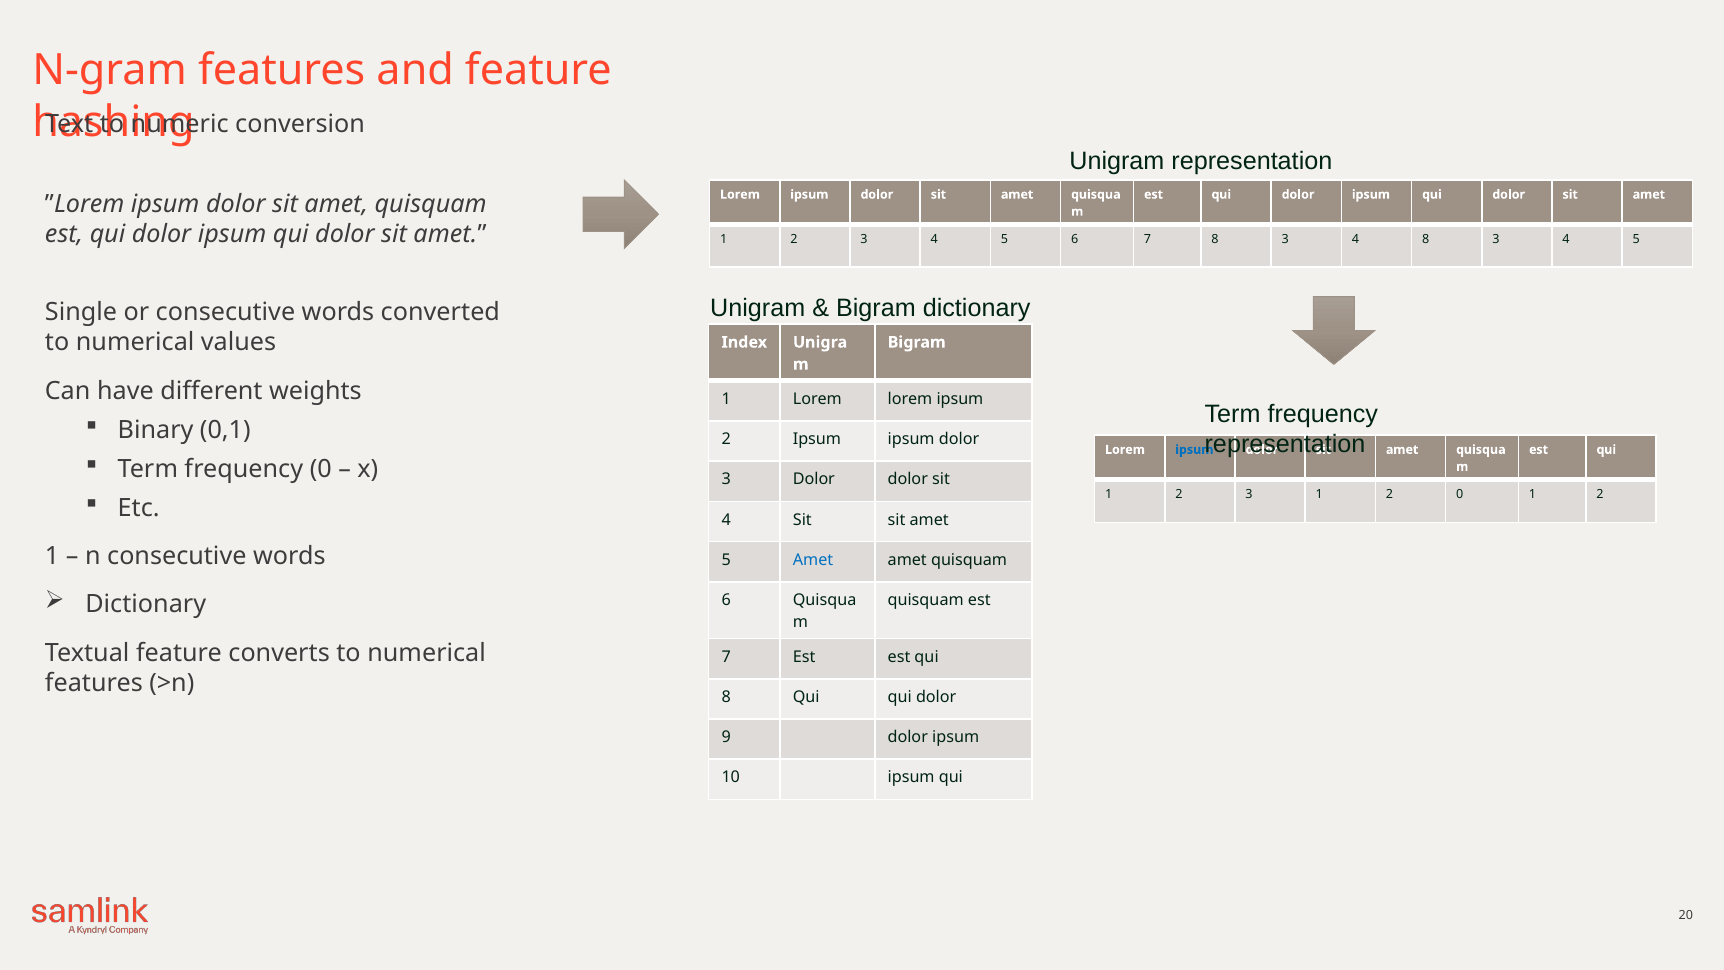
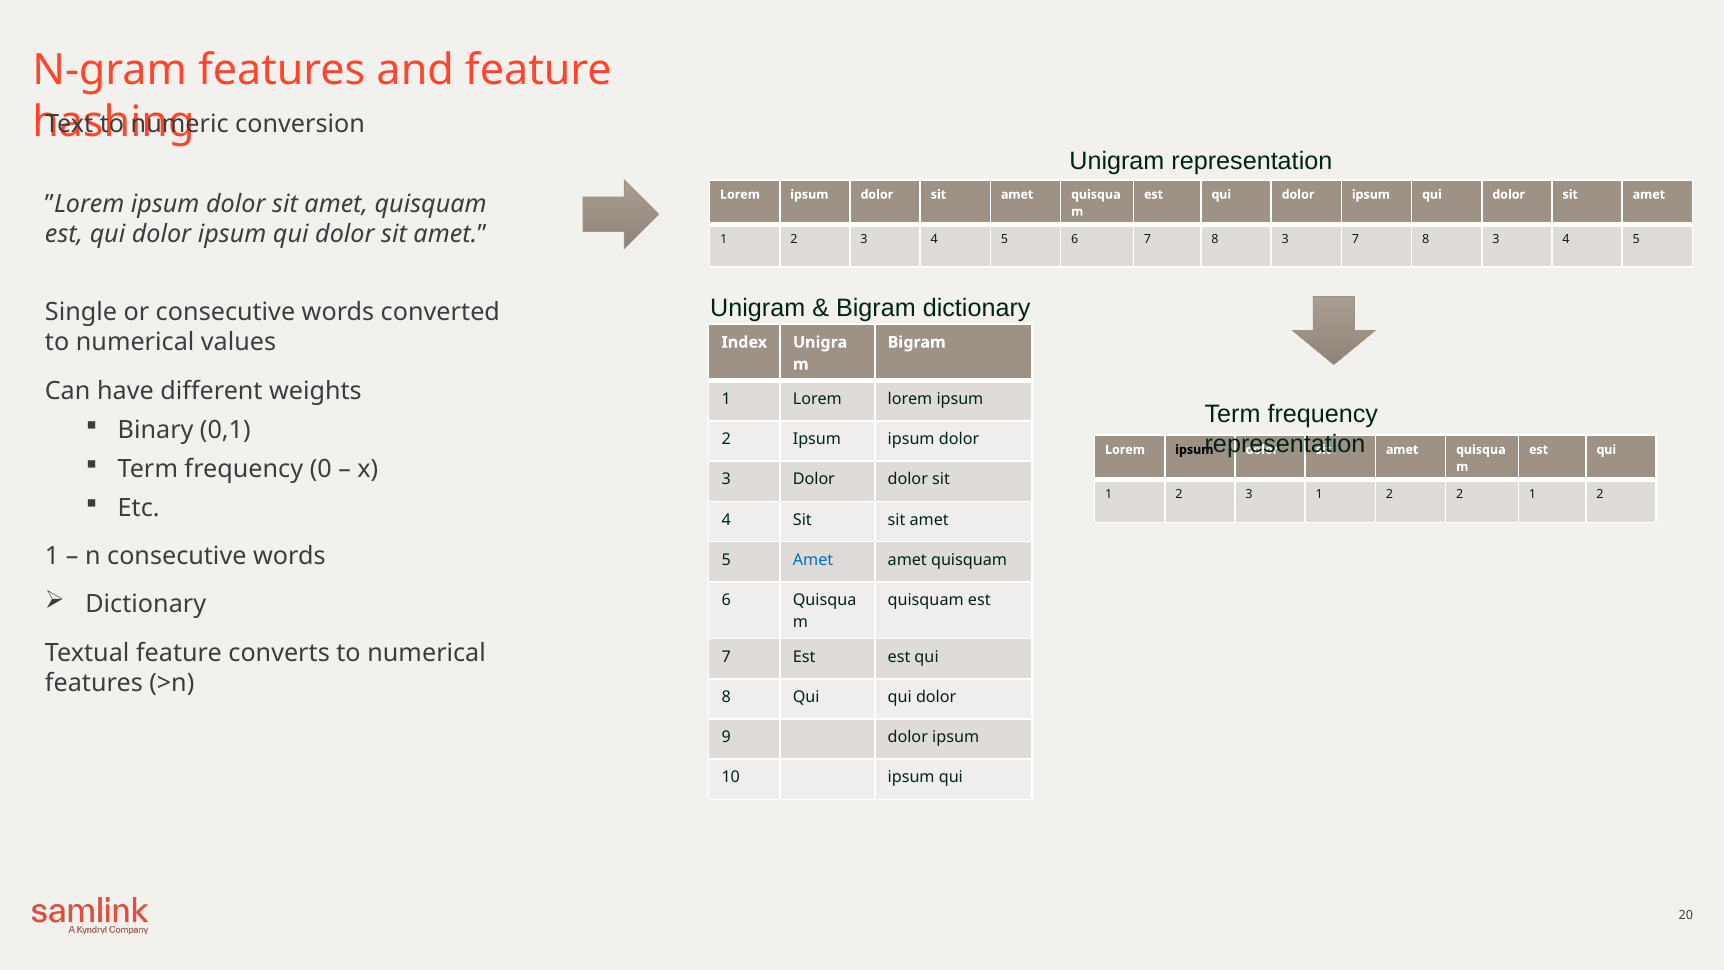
7 8 3 4: 4 -> 7 (1355, 239)
ipsum colour: blue -> black (1194, 450)
2 0: 0 -> 2 (1460, 494)
